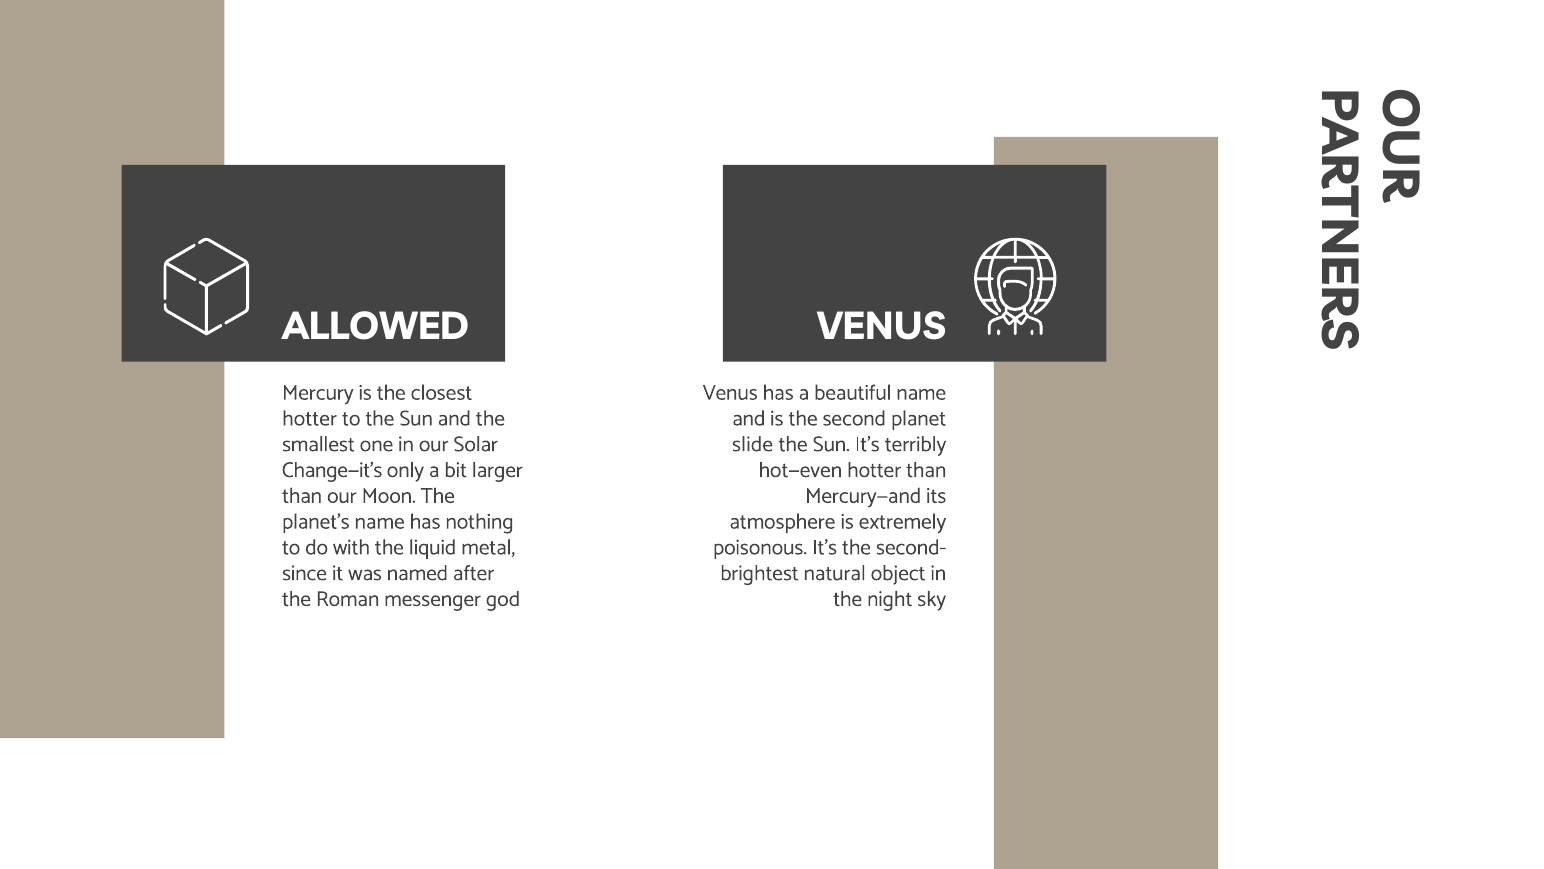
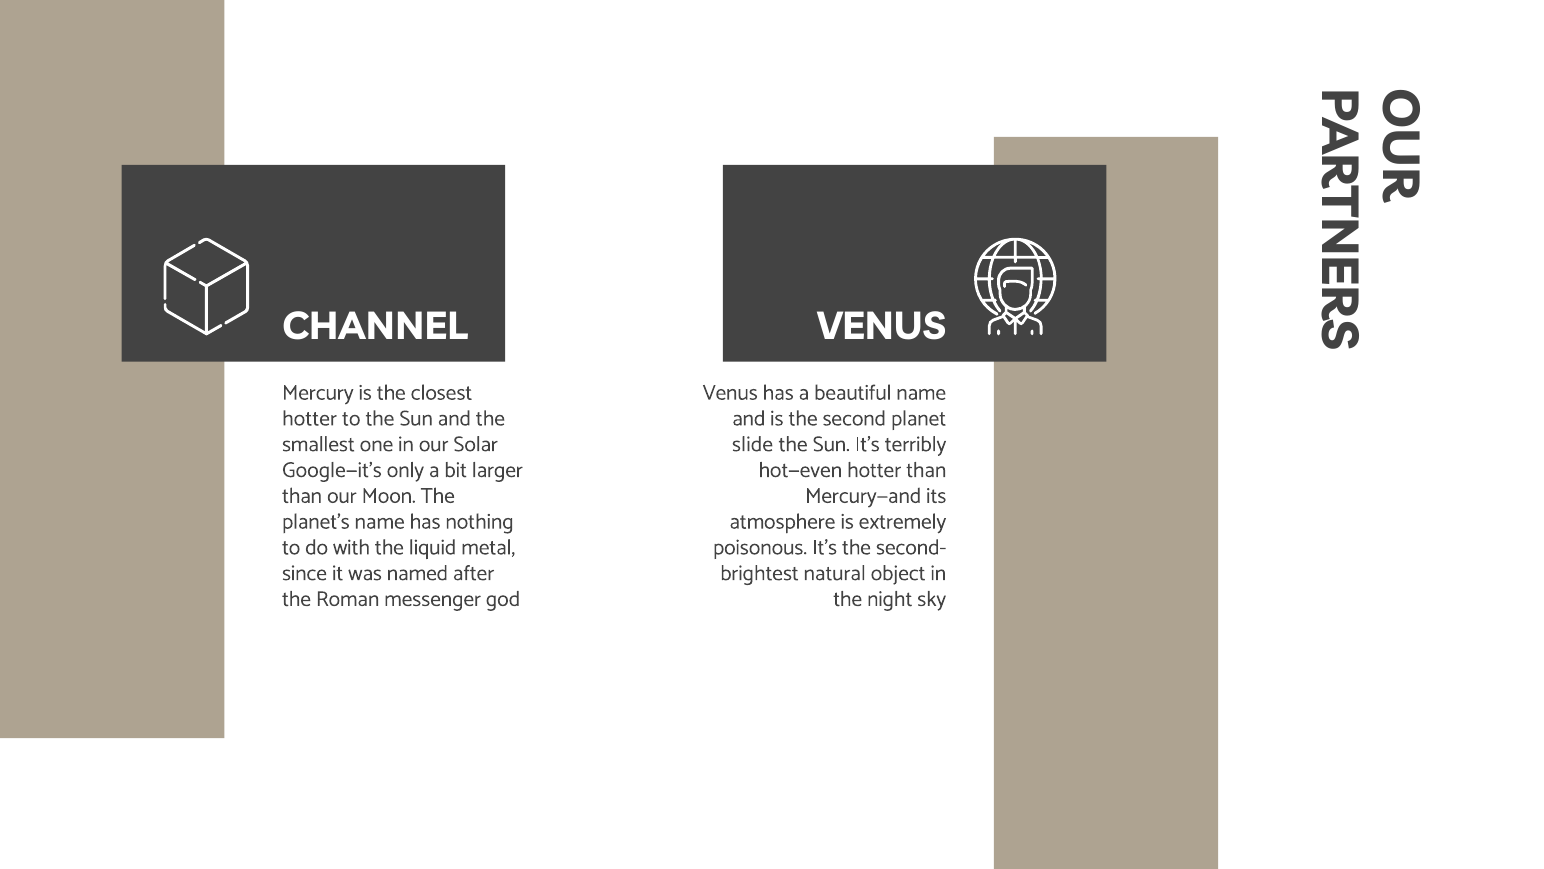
ALLOWED: ALLOWED -> CHANNEL (375, 327)
Change—it’s: Change—it’s -> Google—it’s (332, 470)
